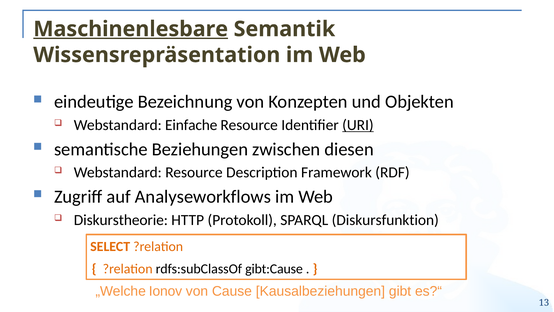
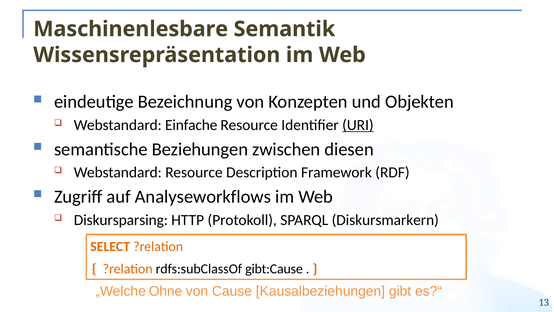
Maschinenlesbare underline: present -> none (131, 29)
Diskurstheorie: Diskurstheorie -> Diskursparsing (121, 220)
Diskursfunktion: Diskursfunktion -> Diskursmarkern (385, 220)
Ionov: Ionov -> Ohne (165, 291)
